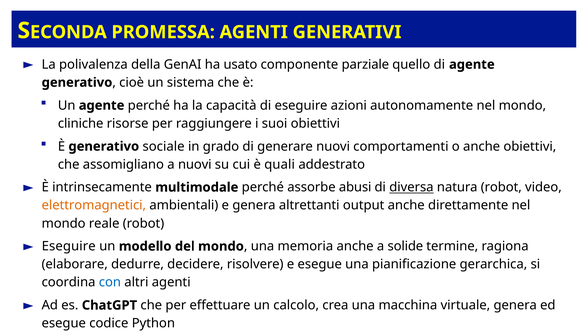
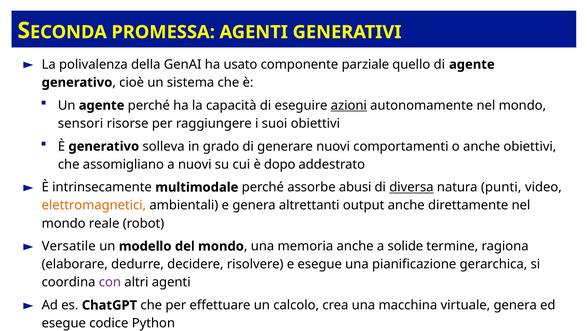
azioni underline: none -> present (349, 105)
cliniche: cliniche -> sensori (81, 123)
sociale: sociale -> solleva (164, 146)
quali: quali -> dopo (280, 164)
natura robot: robot -> punti (501, 187)
Eseguire: Eseguire -> Versatile (69, 246)
con colour: blue -> purple (110, 282)
